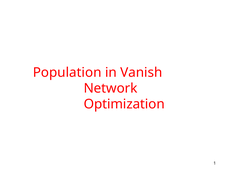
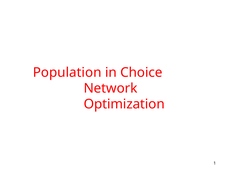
Vanish: Vanish -> Choice (141, 73)
